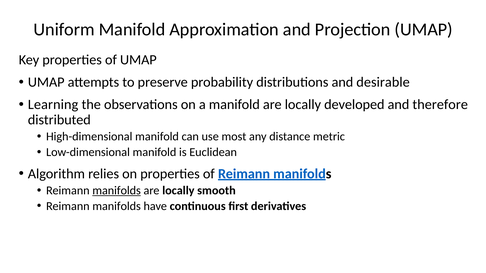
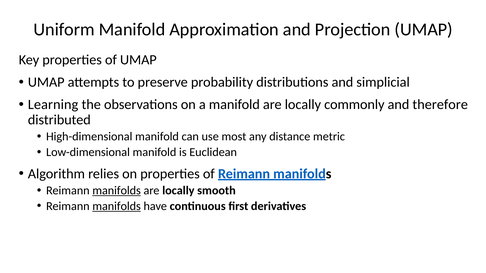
desirable: desirable -> simplicial (383, 82)
developed: developed -> commonly (354, 105)
manifolds underline: none -> present (117, 206)
